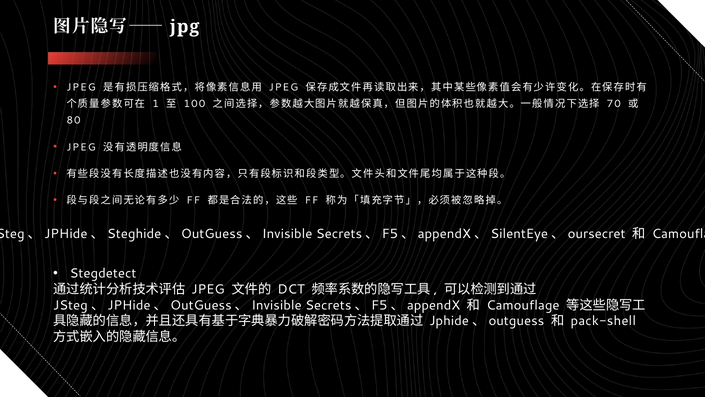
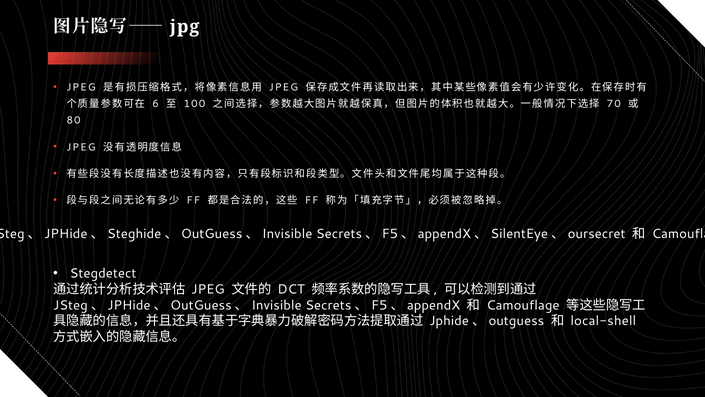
1: 1 -> 6 (156, 104)
pack-shell: pack-shell -> local-shell (603, 321)
